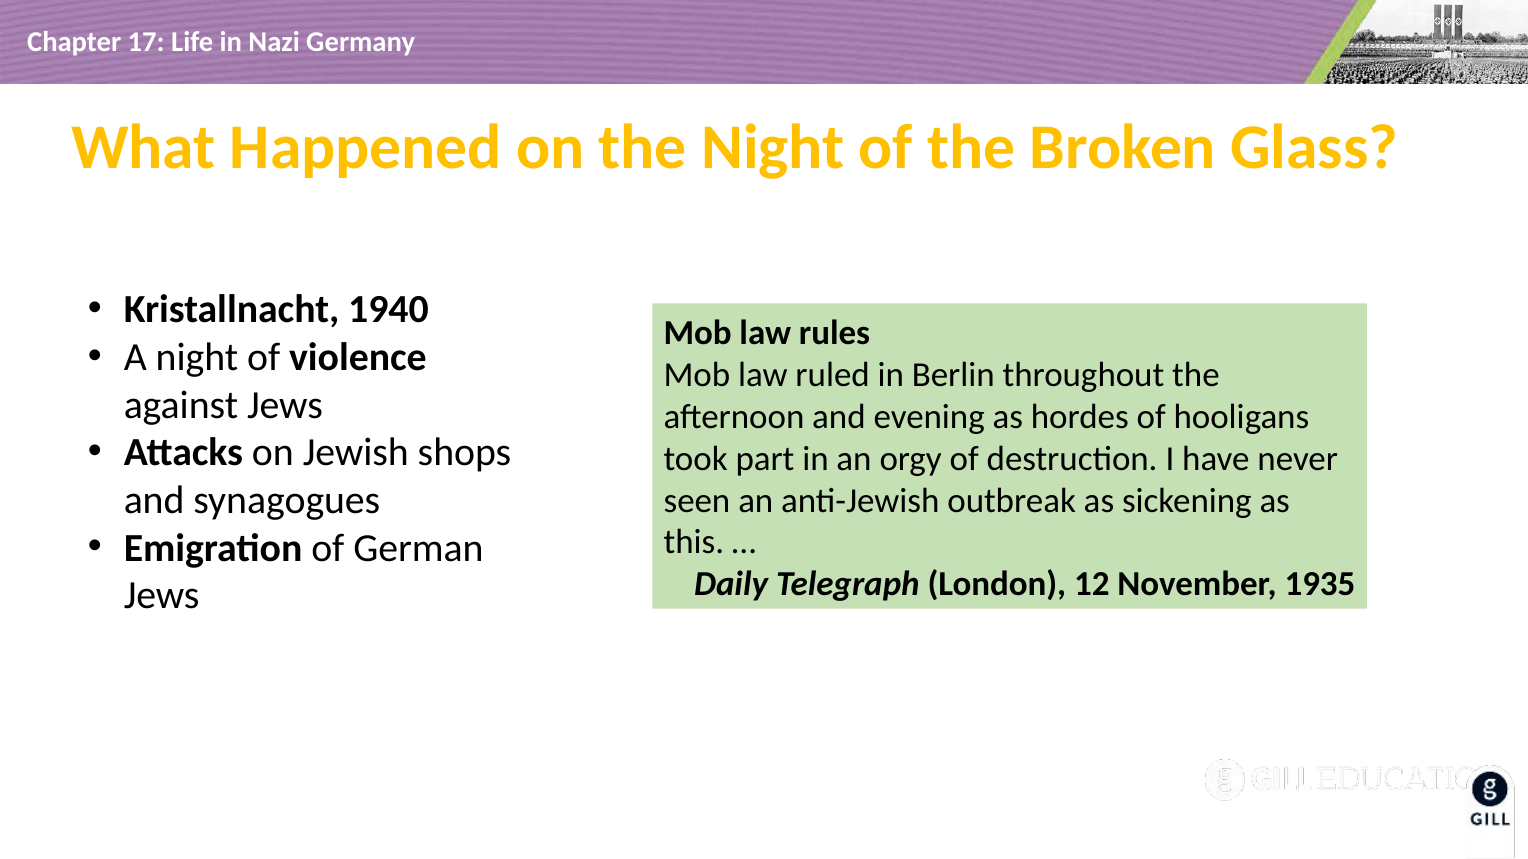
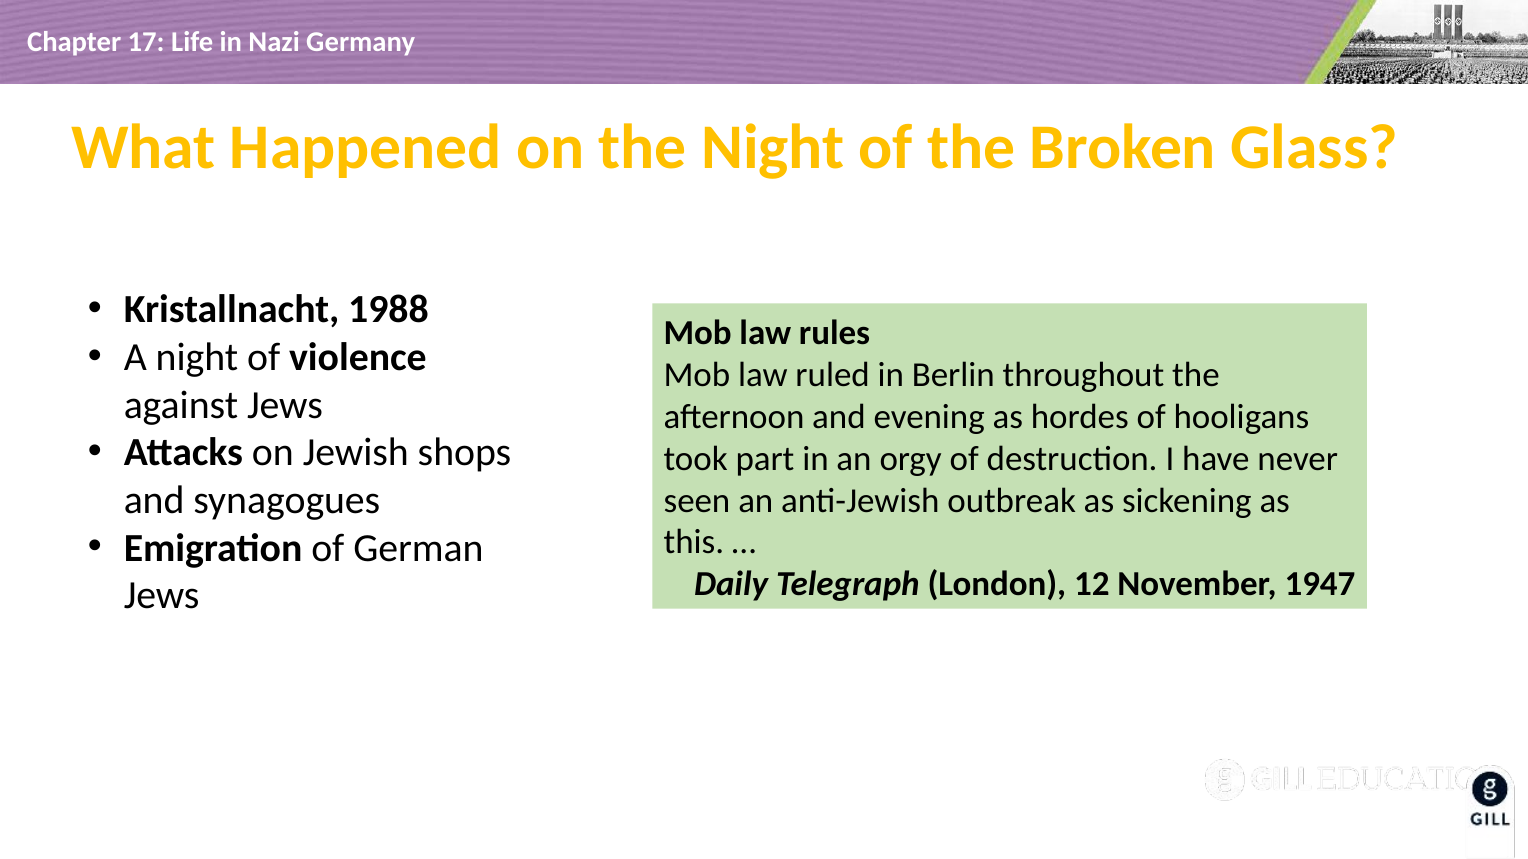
1940: 1940 -> 1988 (388, 310)
1935: 1935 -> 1947 (1320, 585)
